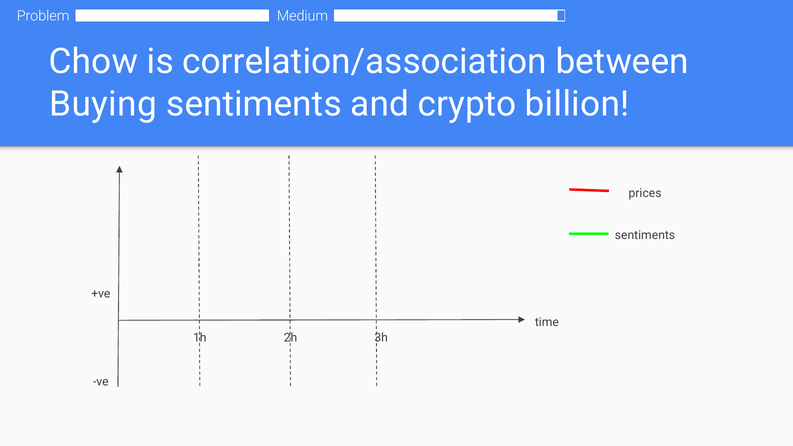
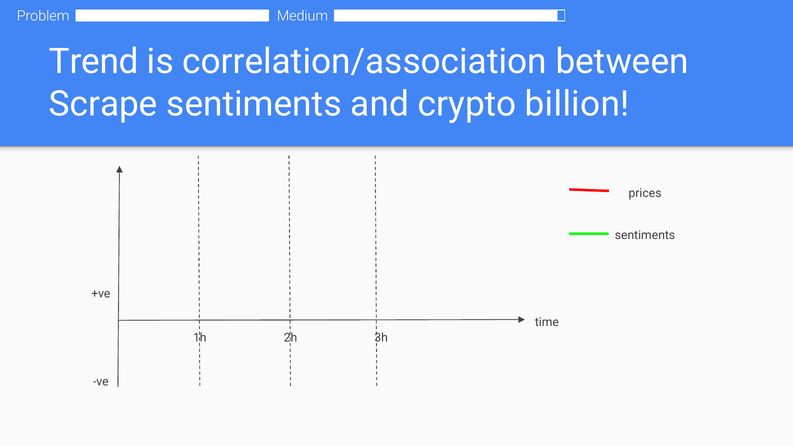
Chow: Chow -> Trend (94, 62)
Buying: Buying -> Scrape (103, 104)
